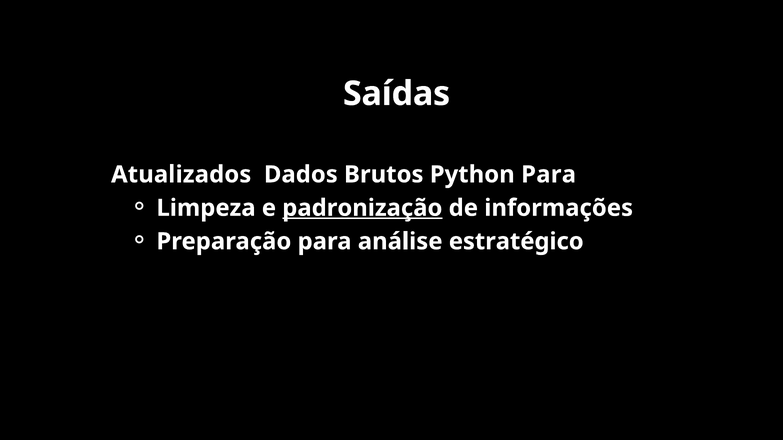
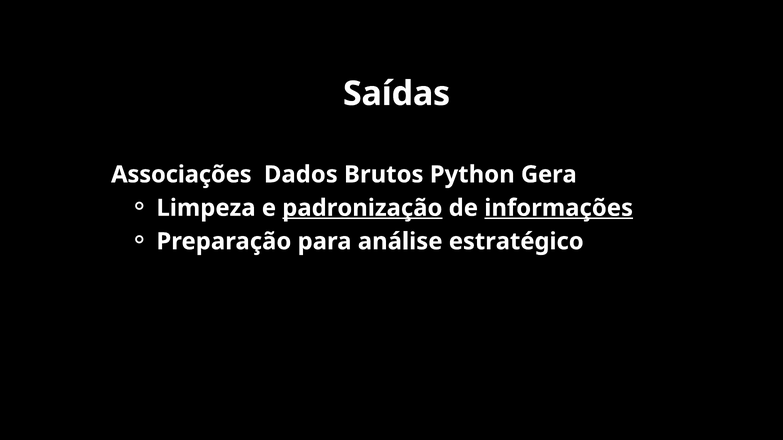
Atualizados: Atualizados -> Associações (181, 175)
Python Para: Para -> Gera (549, 175)
informações underline: none -> present (559, 208)
